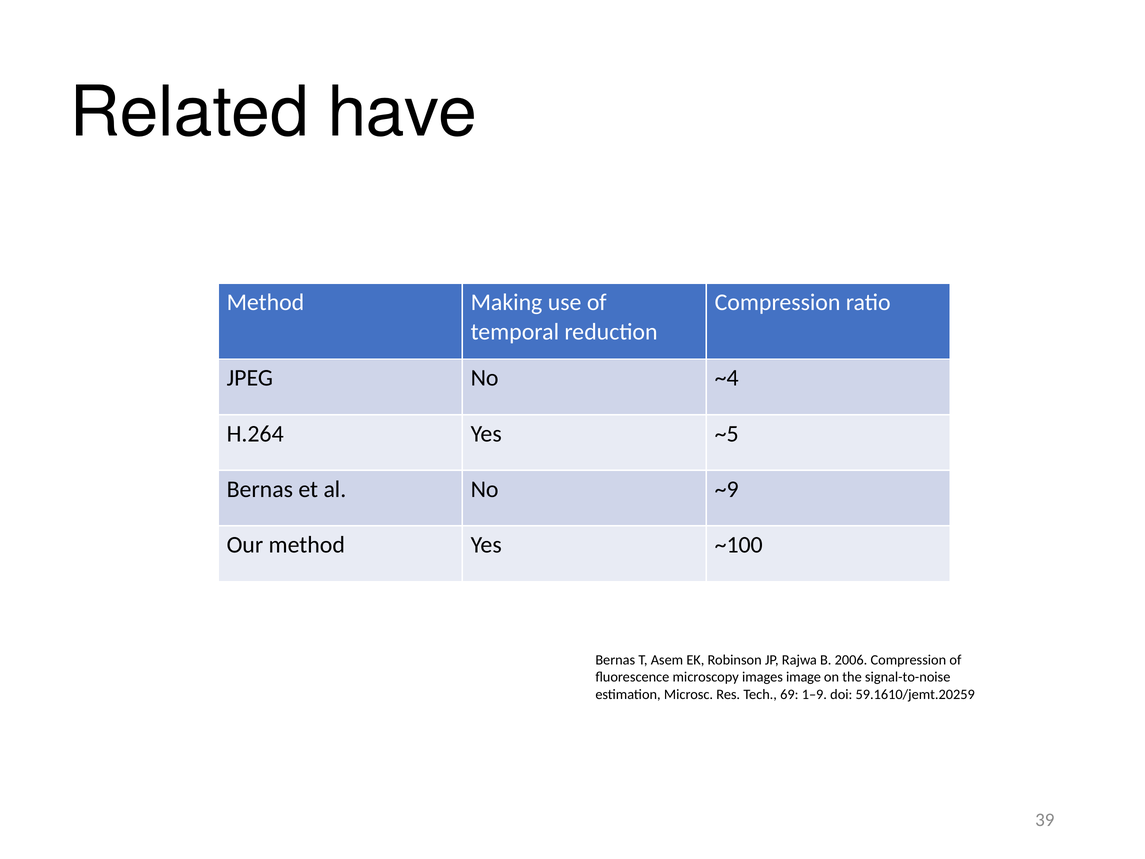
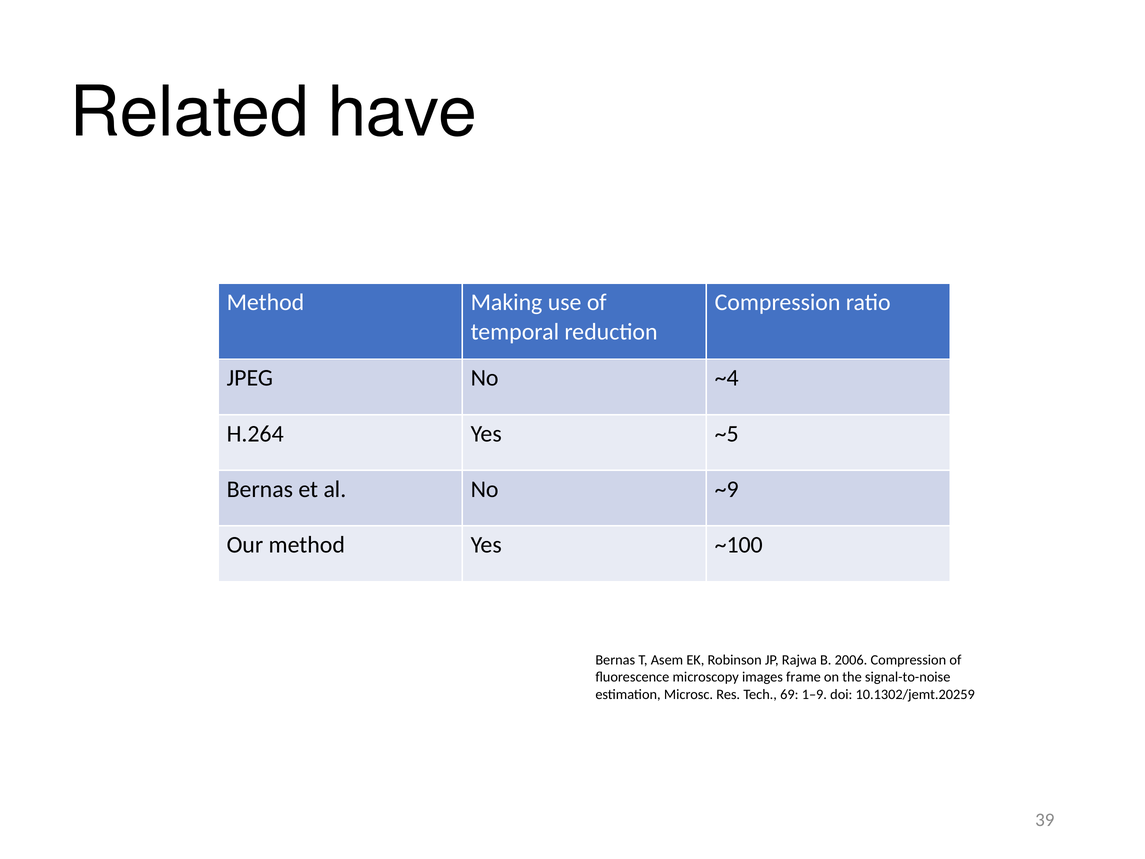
image: image -> frame (803, 677)
59.1610/jemt.20259: 59.1610/jemt.20259 -> 10.1302/jemt.20259 (915, 694)
